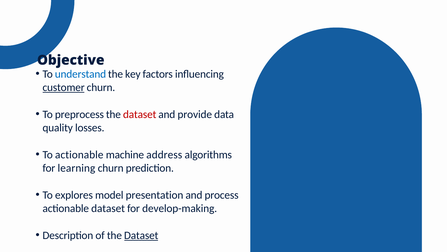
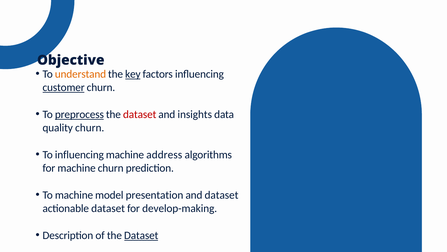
understand colour: blue -> orange (80, 74)
key underline: none -> present (133, 74)
preprocess underline: none -> present (79, 114)
provide: provide -> insights (195, 114)
quality losses: losses -> churn (90, 128)
To actionable: actionable -> influencing (79, 154)
for learning: learning -> machine (77, 168)
To explores: explores -> machine (74, 195)
and process: process -> dataset (222, 195)
